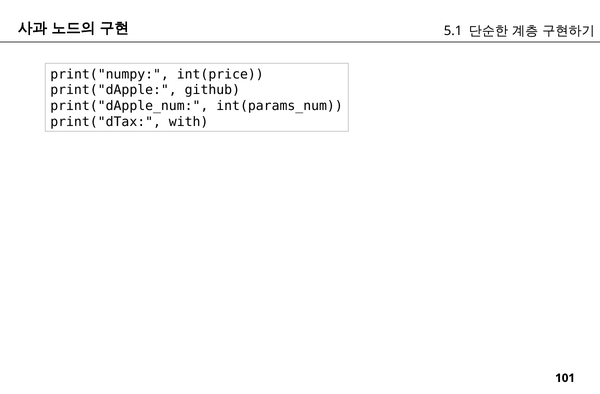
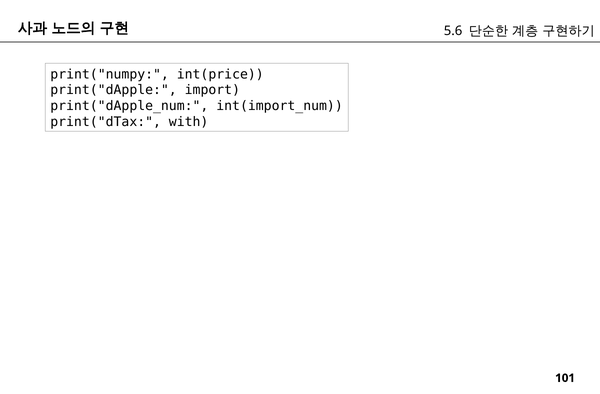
5.1: 5.1 -> 5.6 (453, 31)
github: github -> import (212, 90)
int(params_num: int(params_num -> int(import_num (280, 106)
